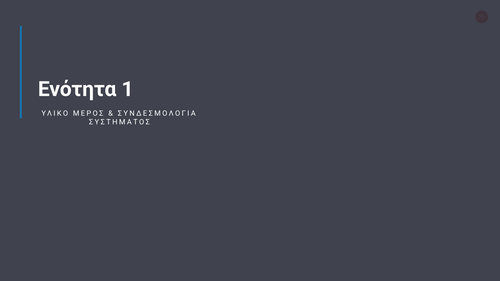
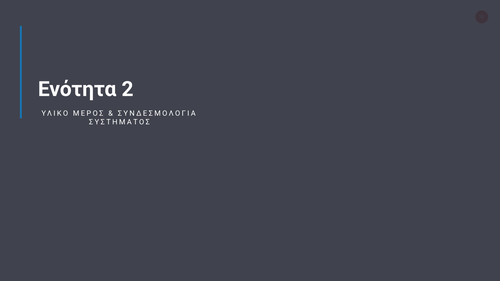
1: 1 -> 2 (127, 89)
